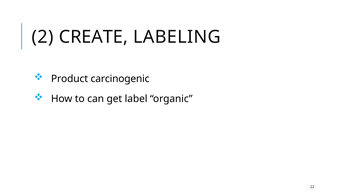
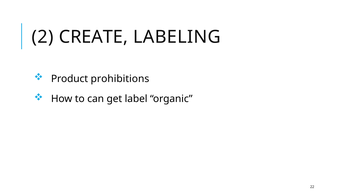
carcinogenic: carcinogenic -> prohibitions (120, 79)
